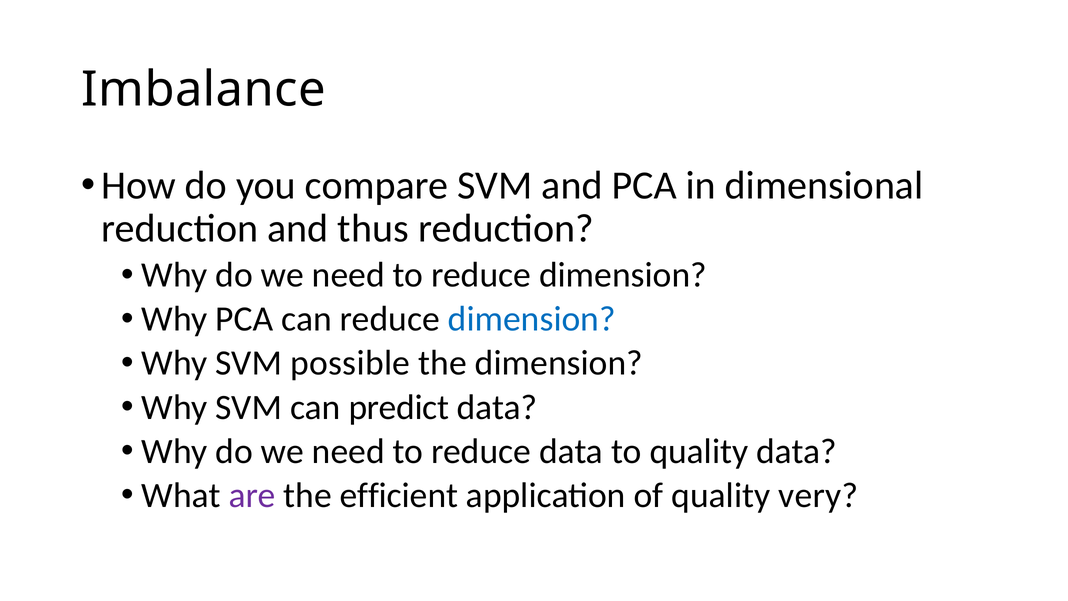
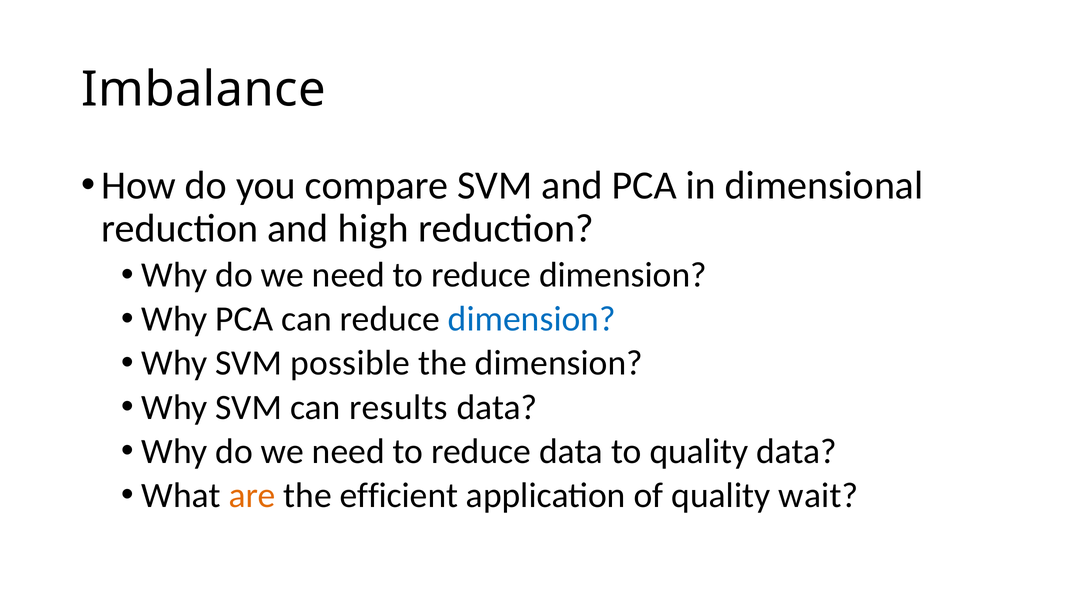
thus: thus -> high (373, 229)
predict: predict -> results (398, 407)
are colour: purple -> orange (252, 495)
very: very -> wait (818, 495)
